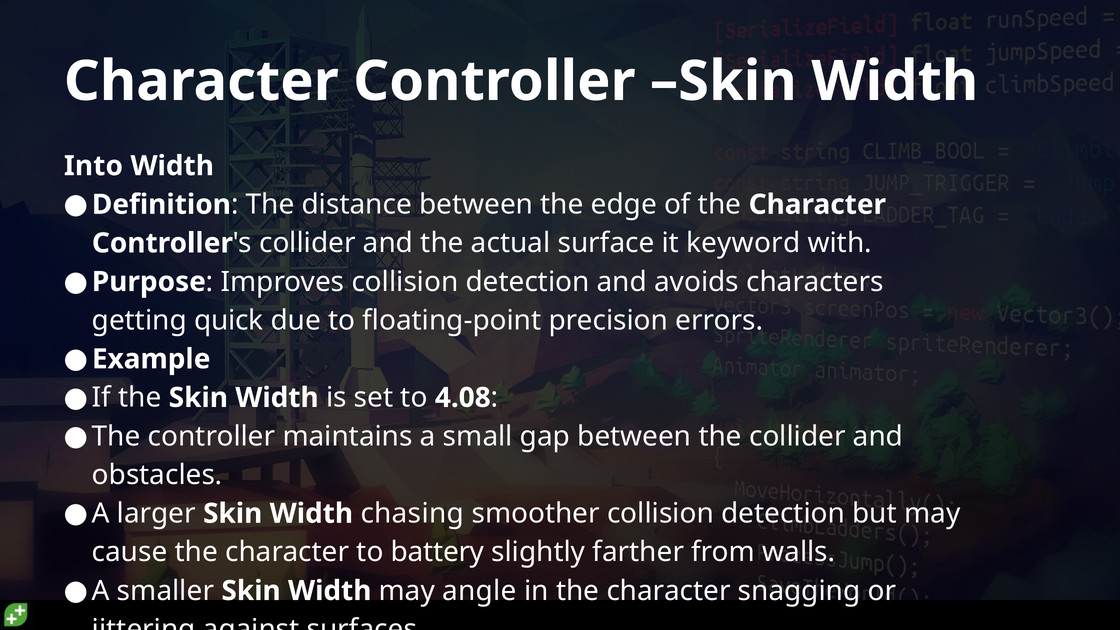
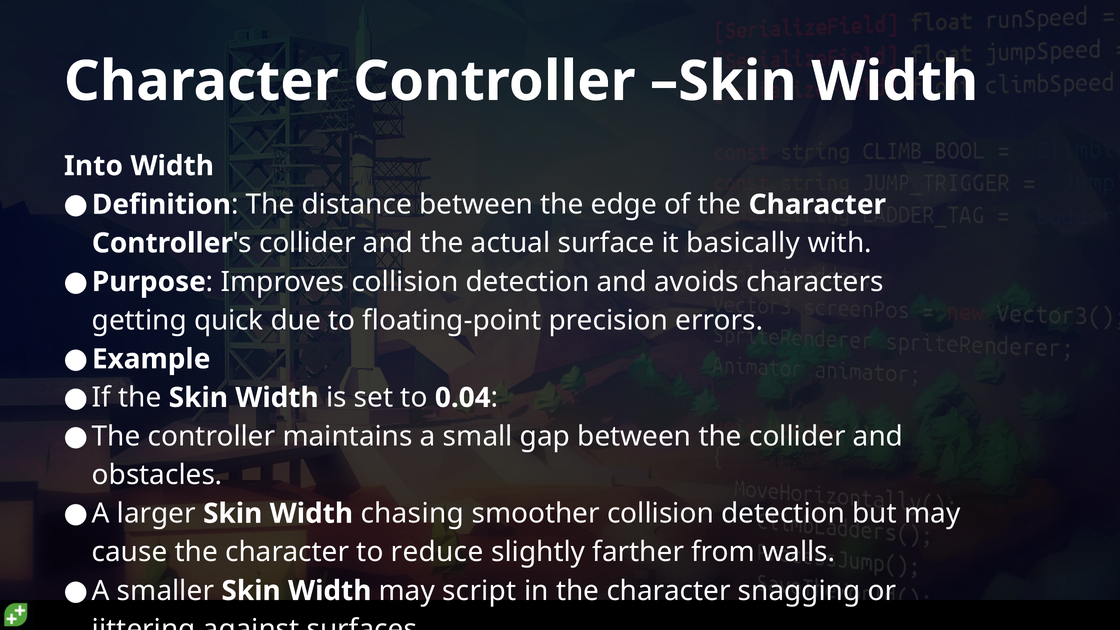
keyword: keyword -> basically (743, 243)
4.08: 4.08 -> 0.04 (463, 398)
battery: battery -> reduce (437, 552)
angle: angle -> script (479, 591)
